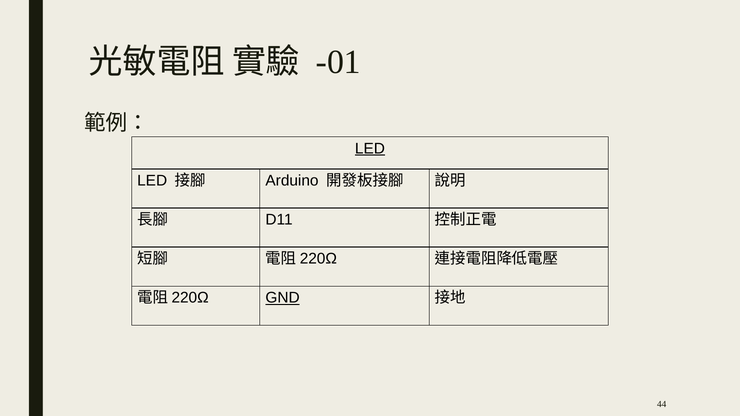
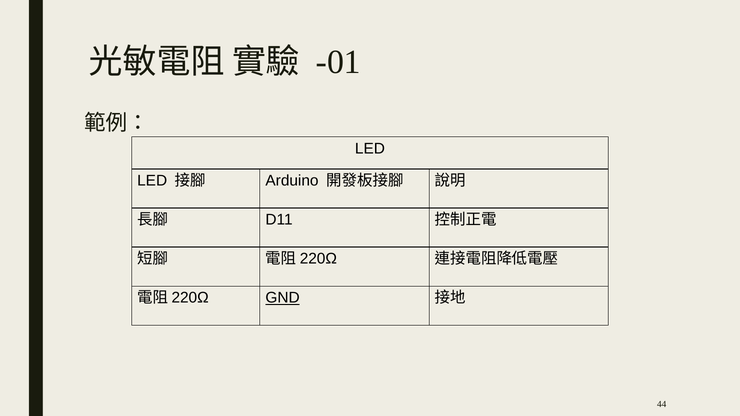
LED underline: present -> none (370, 149)
